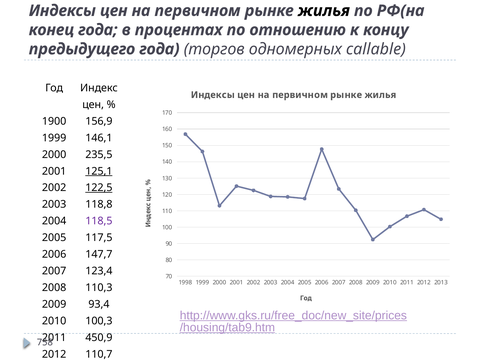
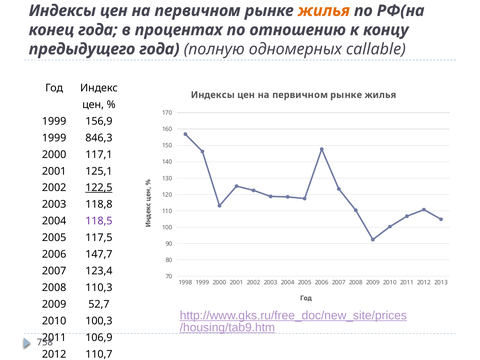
жилья colour: black -> orange (324, 11)
торгов: торгов -> полную (214, 49)
1900: 1900 -> 1999 (54, 121)
146,1: 146,1 -> 846,3 (99, 138)
235,5: 235,5 -> 117,1 (99, 155)
125,1 underline: present -> none (99, 171)
93,4: 93,4 -> 52,7 (99, 304)
450,9: 450,9 -> 106,9 (99, 338)
